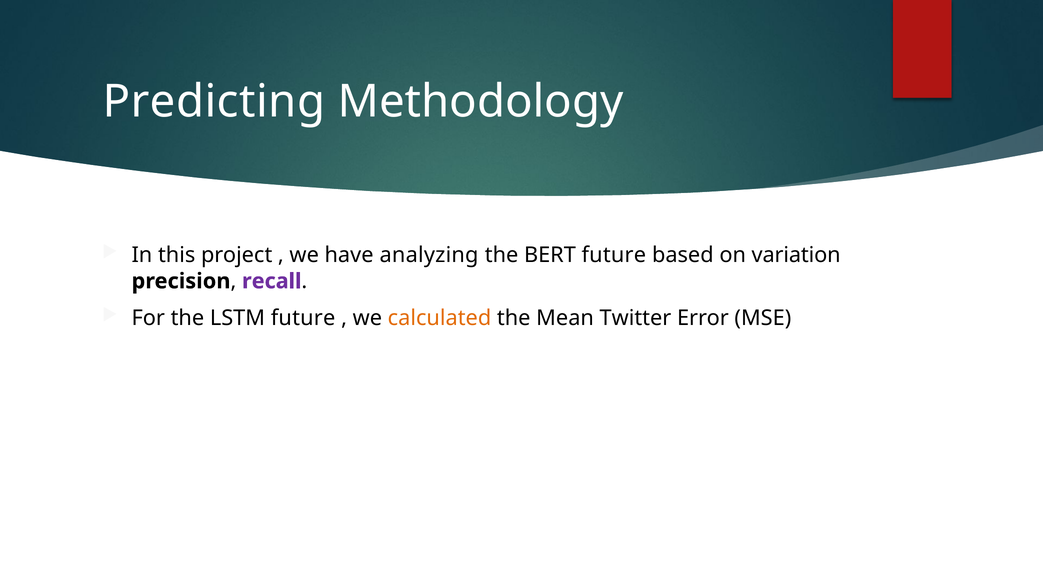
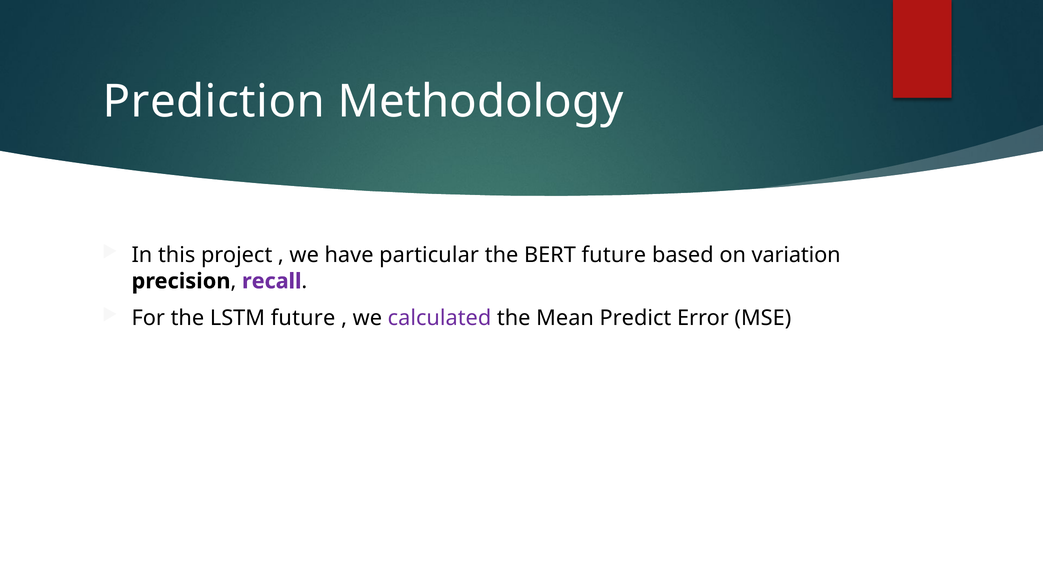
Predicting: Predicting -> Prediction (214, 102)
analyzing: analyzing -> particular (429, 255)
calculated colour: orange -> purple (439, 318)
Twitter: Twitter -> Predict (635, 318)
